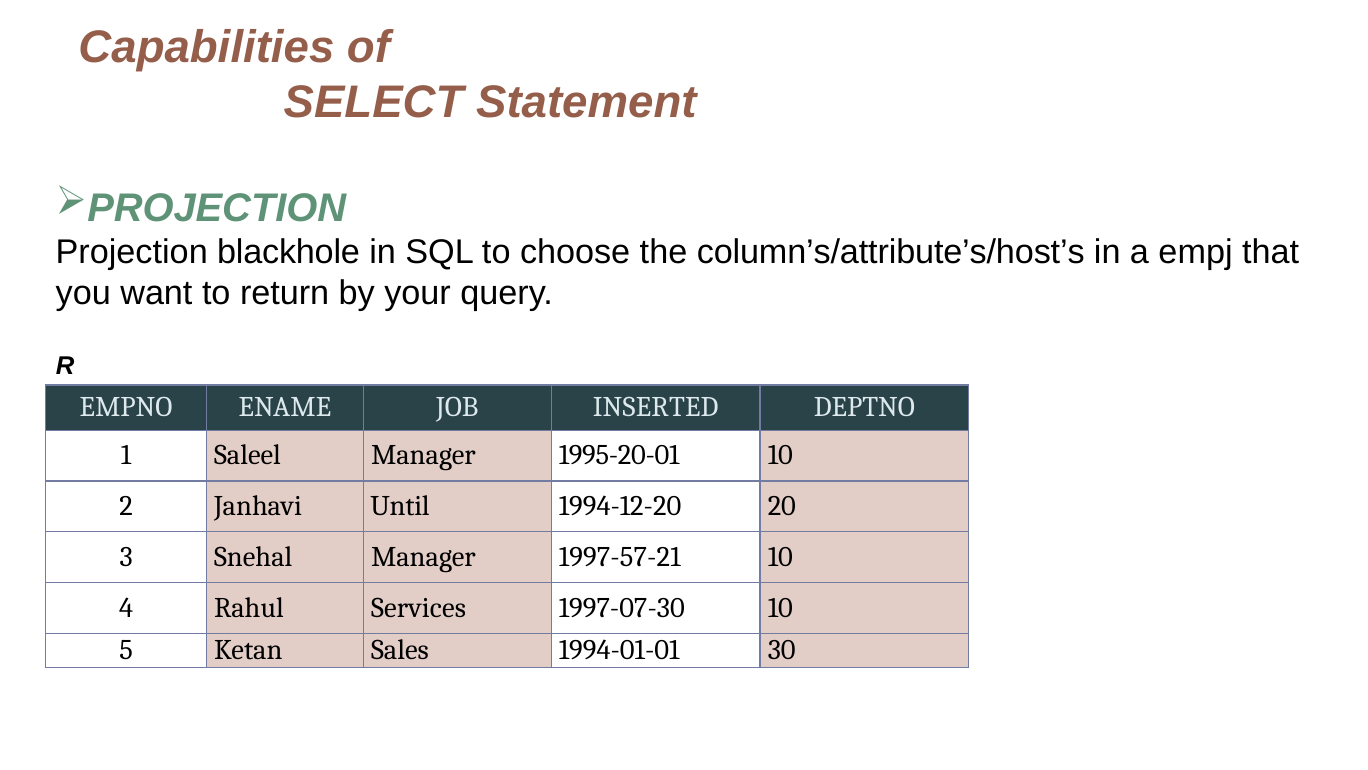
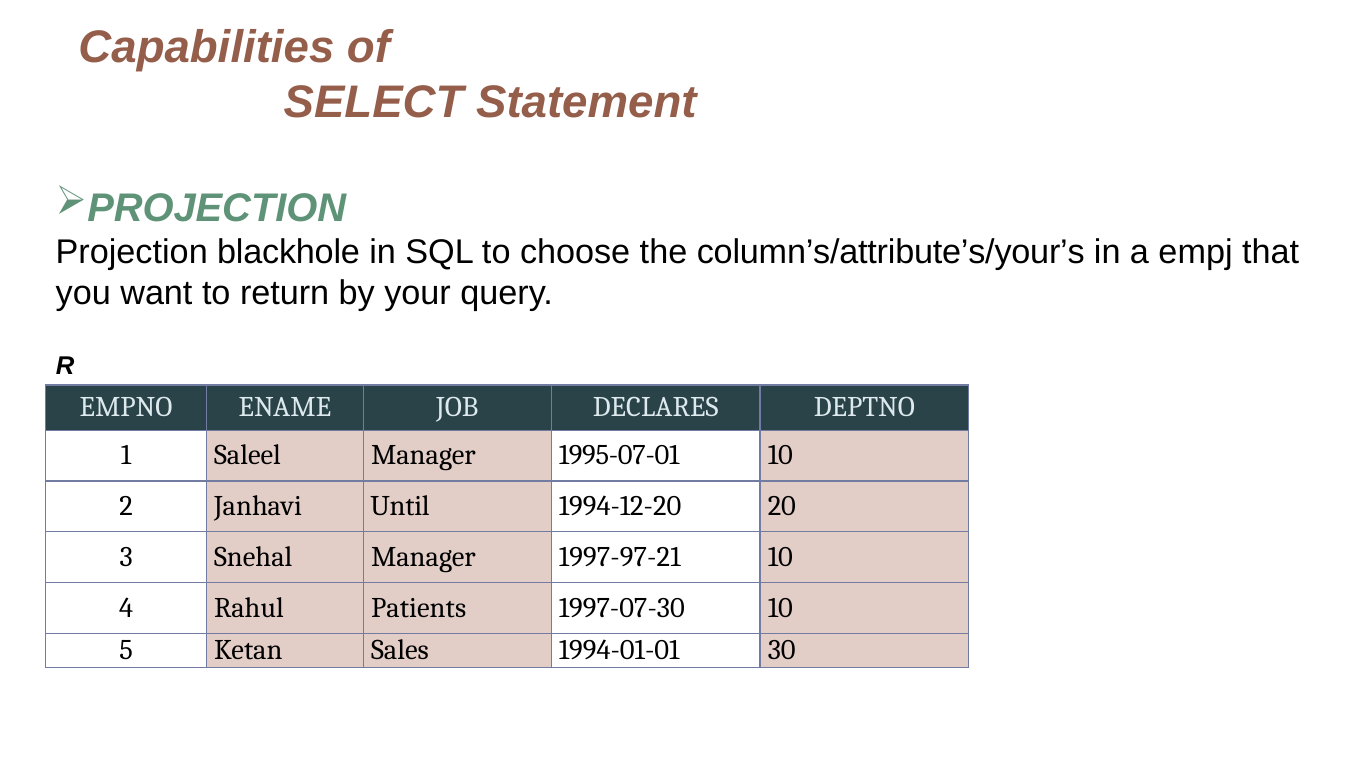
column’s/attribute’s/host’s: column’s/attribute’s/host’s -> column’s/attribute’s/your’s (891, 252)
INSERTED: INSERTED -> DECLARES (656, 407)
1995-20-01: 1995-20-01 -> 1995-07-01 (619, 455)
1997-57-21: 1997-57-21 -> 1997-97-21 (620, 557)
Services: Services -> Patients (419, 608)
